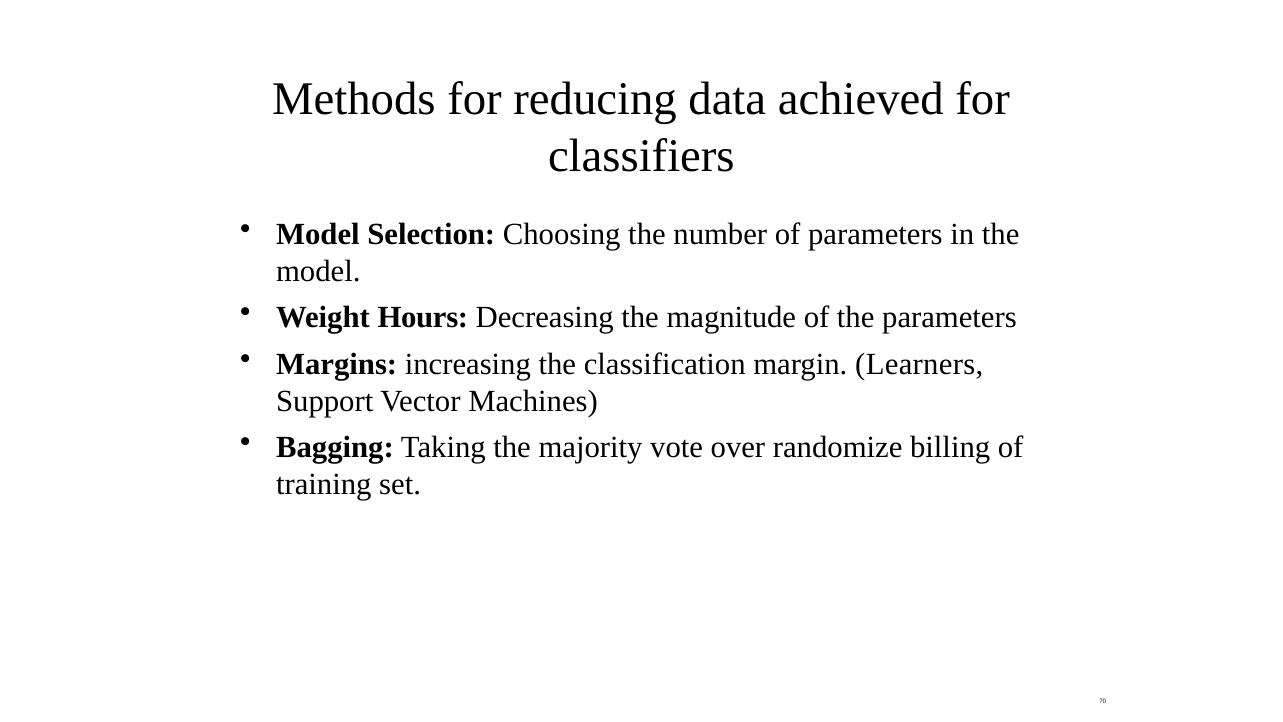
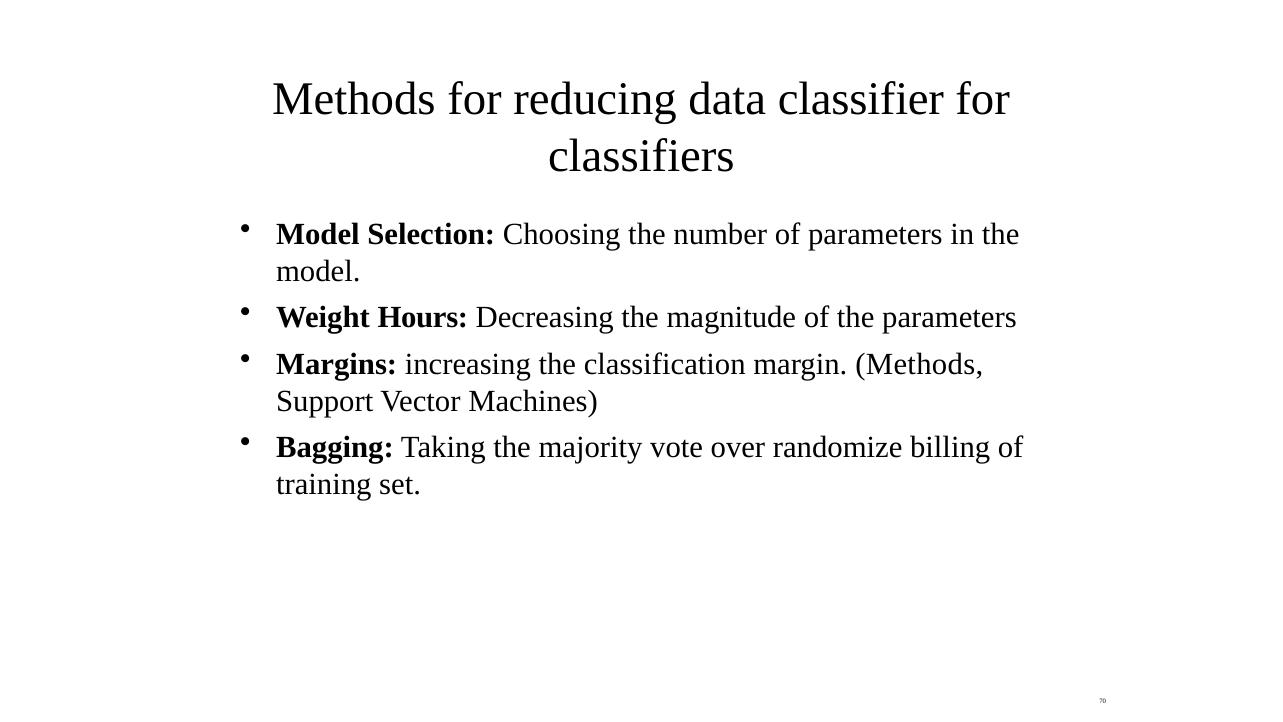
achieved: achieved -> classifier (861, 99)
margin Learners: Learners -> Methods (919, 364)
